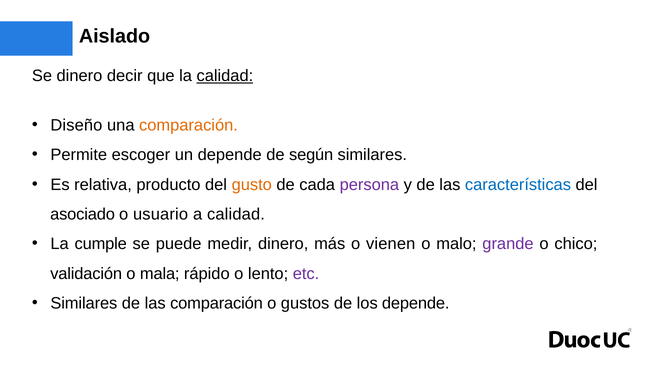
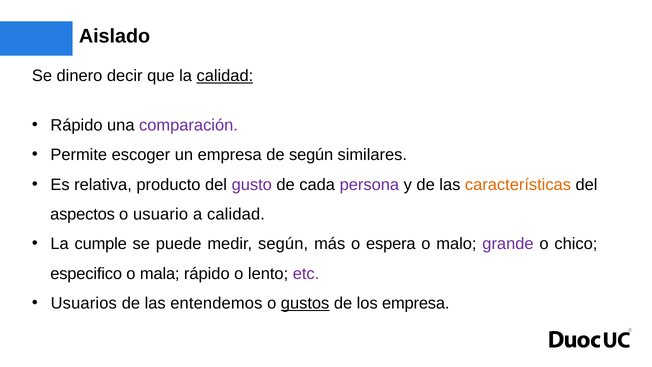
Diseño: Diseño -> Rápido (77, 125)
comparación colour: orange -> purple (188, 125)
un depende: depende -> empresa (230, 155)
gusto colour: orange -> purple (252, 184)
características colour: blue -> orange (518, 184)
asociado: asociado -> aspectos (83, 214)
medir dinero: dinero -> según (283, 244)
vienen: vienen -> espera (391, 244)
validación: validación -> especifico (86, 273)
Similares: Similares -> Usuarios (84, 303)
las comparación: comparación -> entendemos (216, 303)
gustos underline: none -> present (305, 303)
los depende: depende -> empresa (416, 303)
